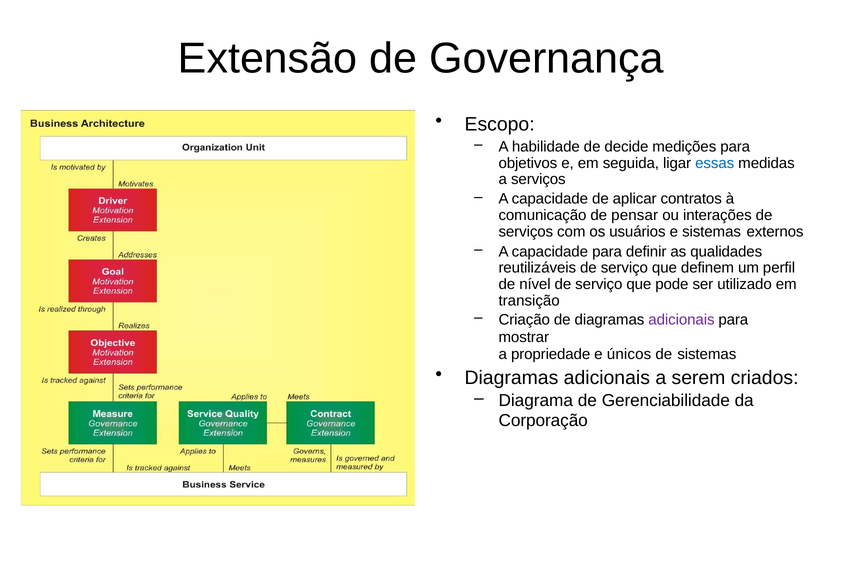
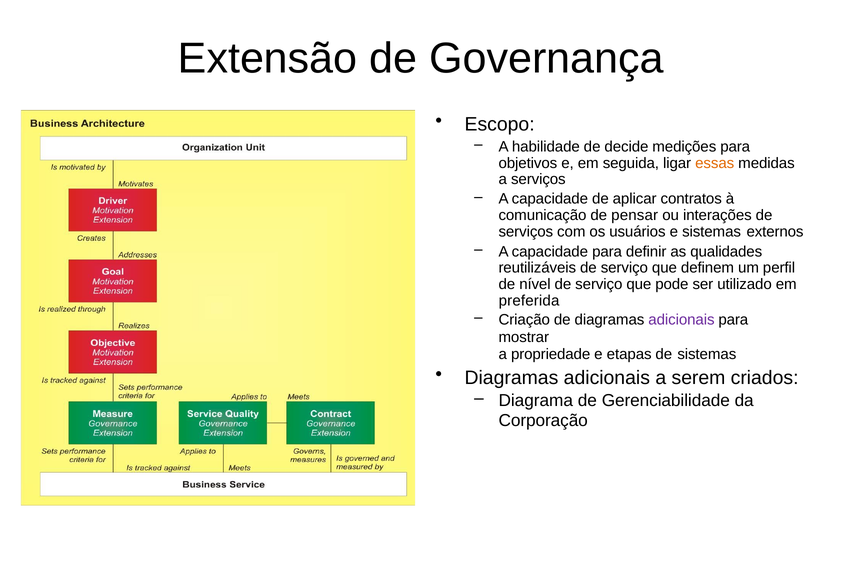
essas colour: blue -> orange (715, 163)
transição: transição -> preferida (529, 300)
únicos: únicos -> etapas (629, 354)
